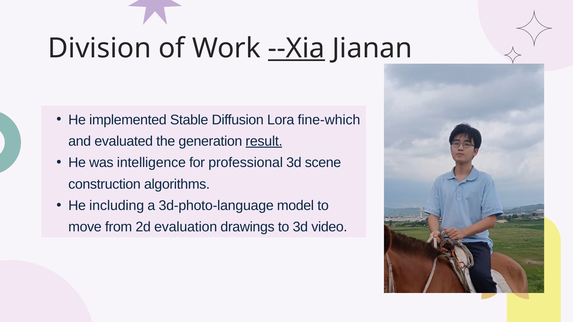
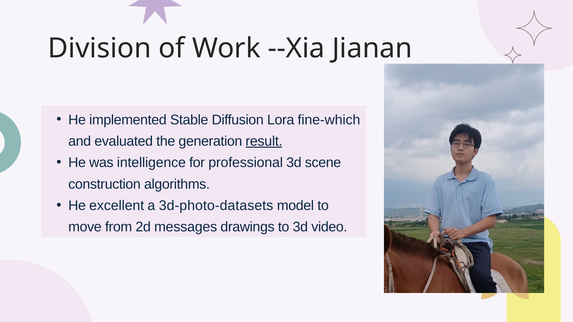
--Xia underline: present -> none (296, 48)
including: including -> excellent (117, 206)
3d-photo-language: 3d-photo-language -> 3d-photo-datasets (216, 206)
evaluation: evaluation -> messages (186, 227)
